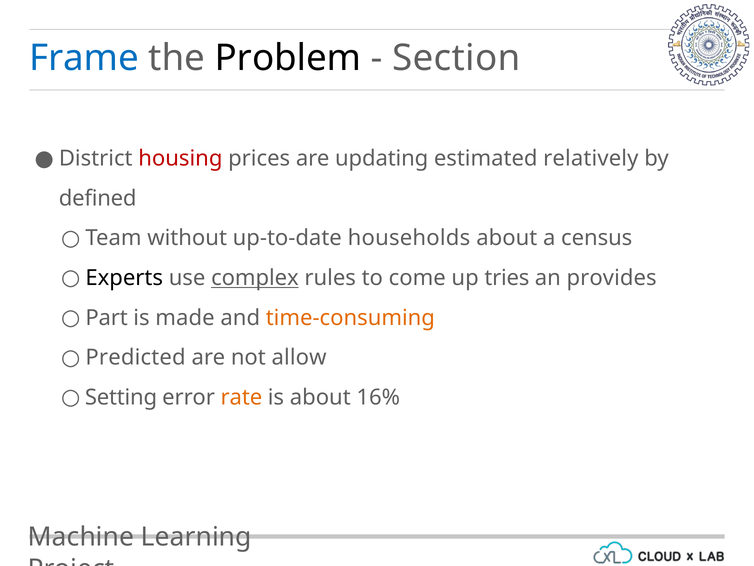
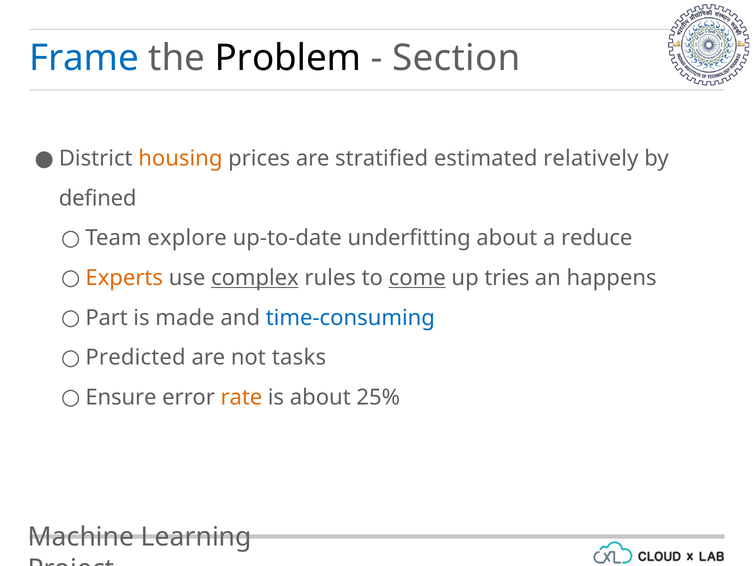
housing colour: red -> orange (180, 158)
updating: updating -> stratified (382, 158)
without: without -> explore (187, 238)
households: households -> underfitting (409, 238)
census: census -> reduce (597, 238)
Experts colour: black -> orange (124, 278)
come underline: none -> present (417, 278)
provides: provides -> happens (612, 278)
time-consuming colour: orange -> blue (350, 317)
allow: allow -> tasks (299, 357)
Setting: Setting -> Ensure (121, 397)
16%: 16% -> 25% (378, 397)
